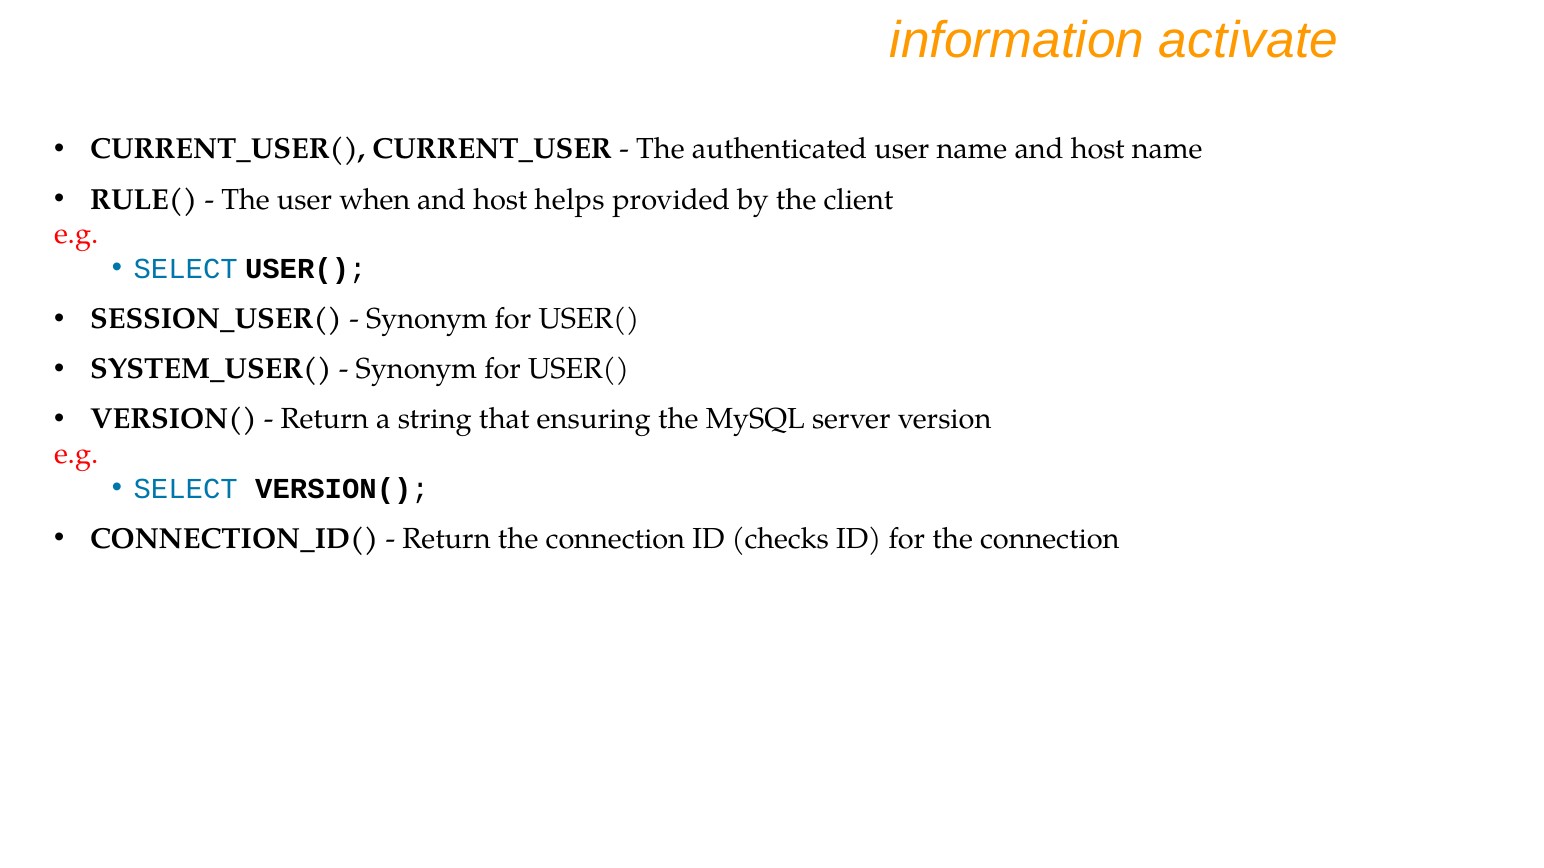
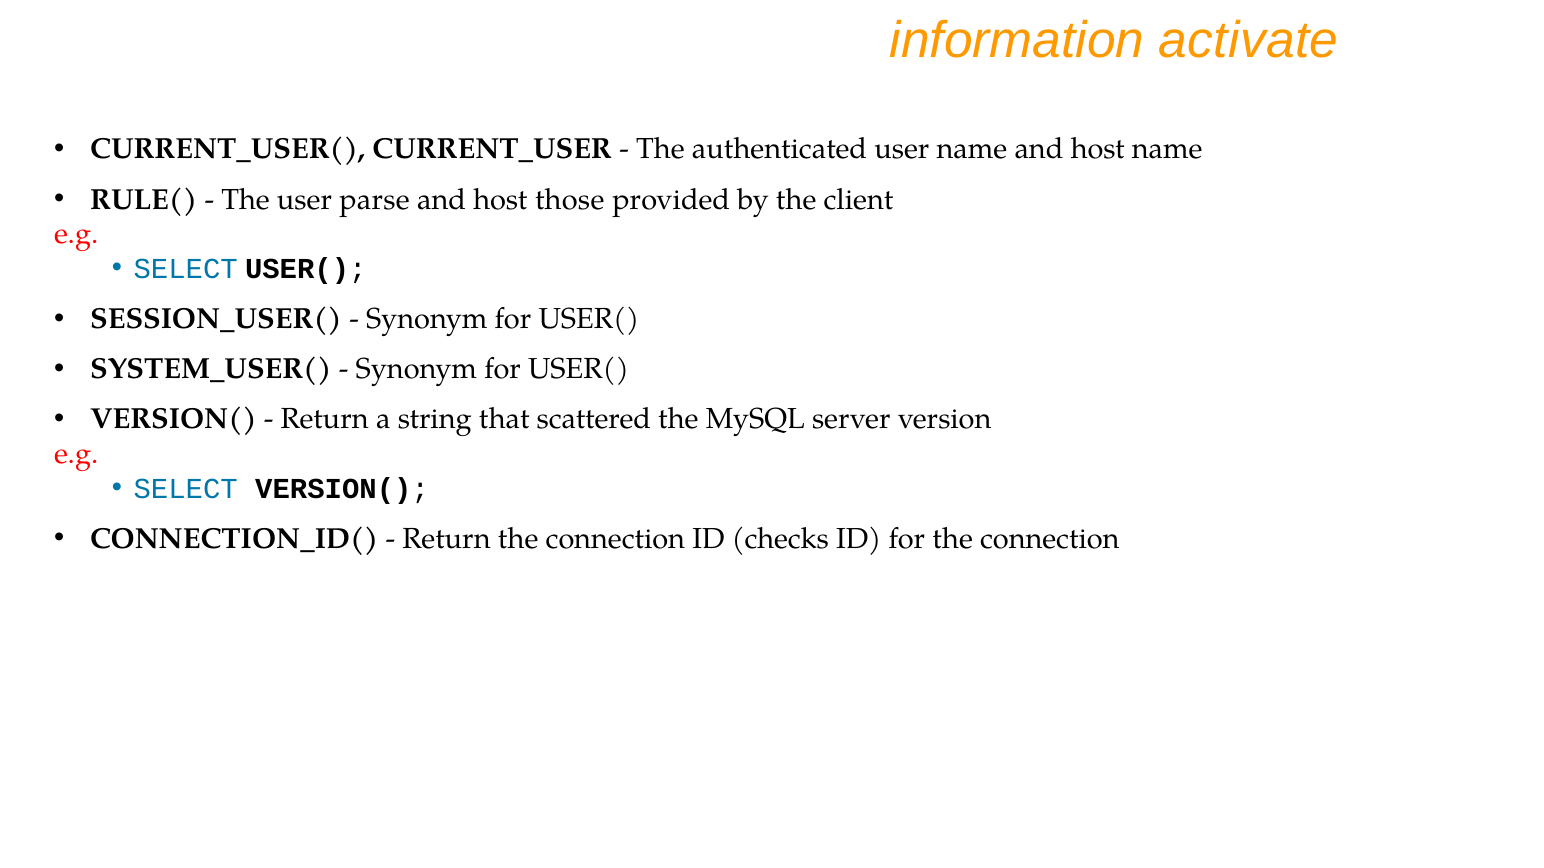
when: when -> parse (374, 200)
helps: helps -> those (570, 200)
ensuring: ensuring -> scattered (594, 420)
